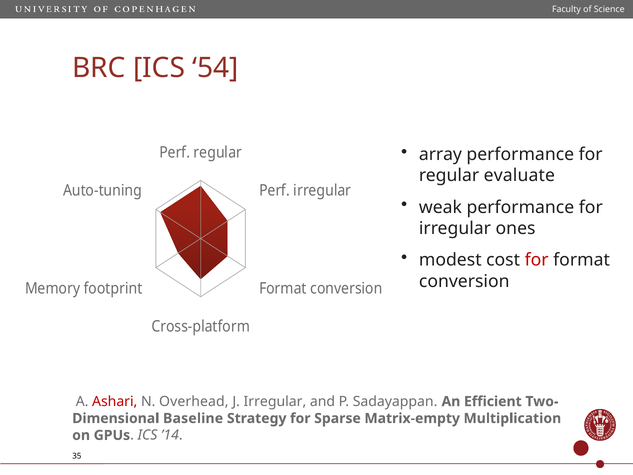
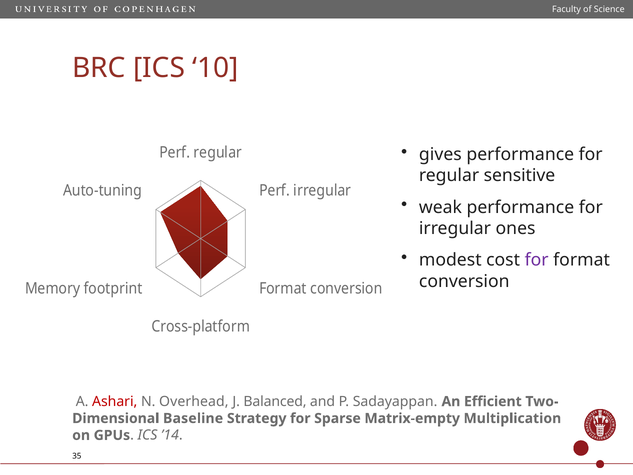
54: 54 -> 10 (216, 68)
array: array -> gives (440, 154)
evaluate: evaluate -> sensitive (519, 176)
for colour: red -> purple (537, 260)
J Irregular: Irregular -> Balanced (275, 401)
